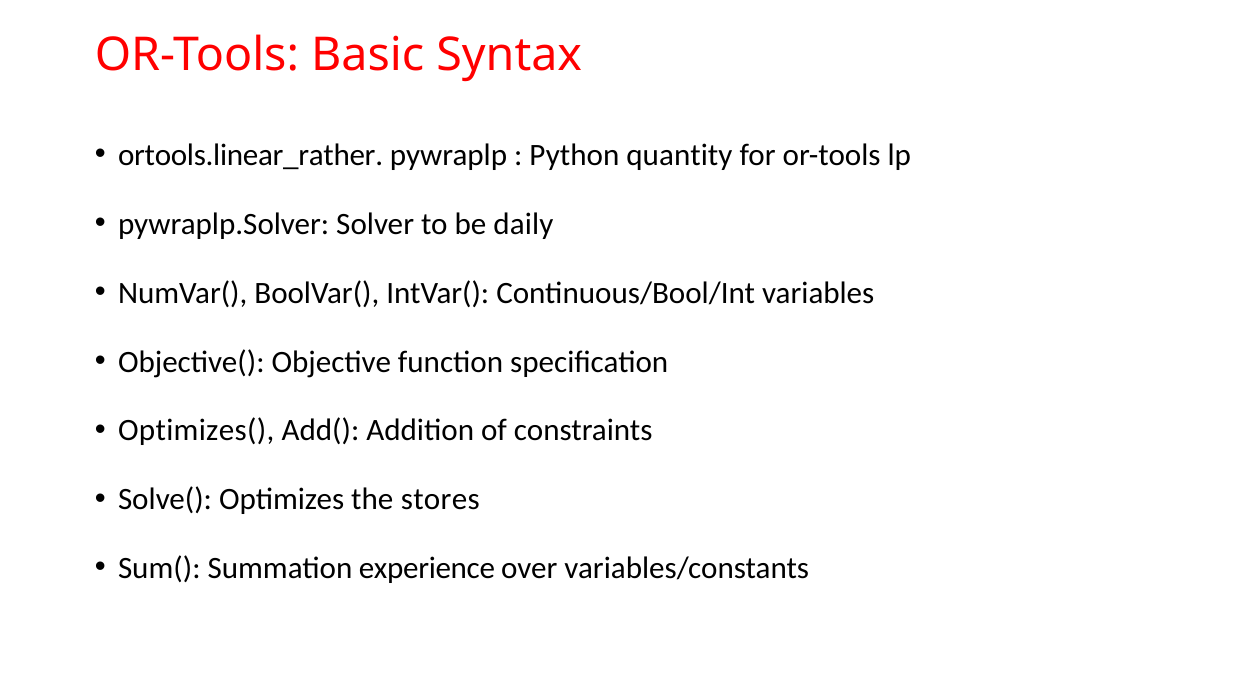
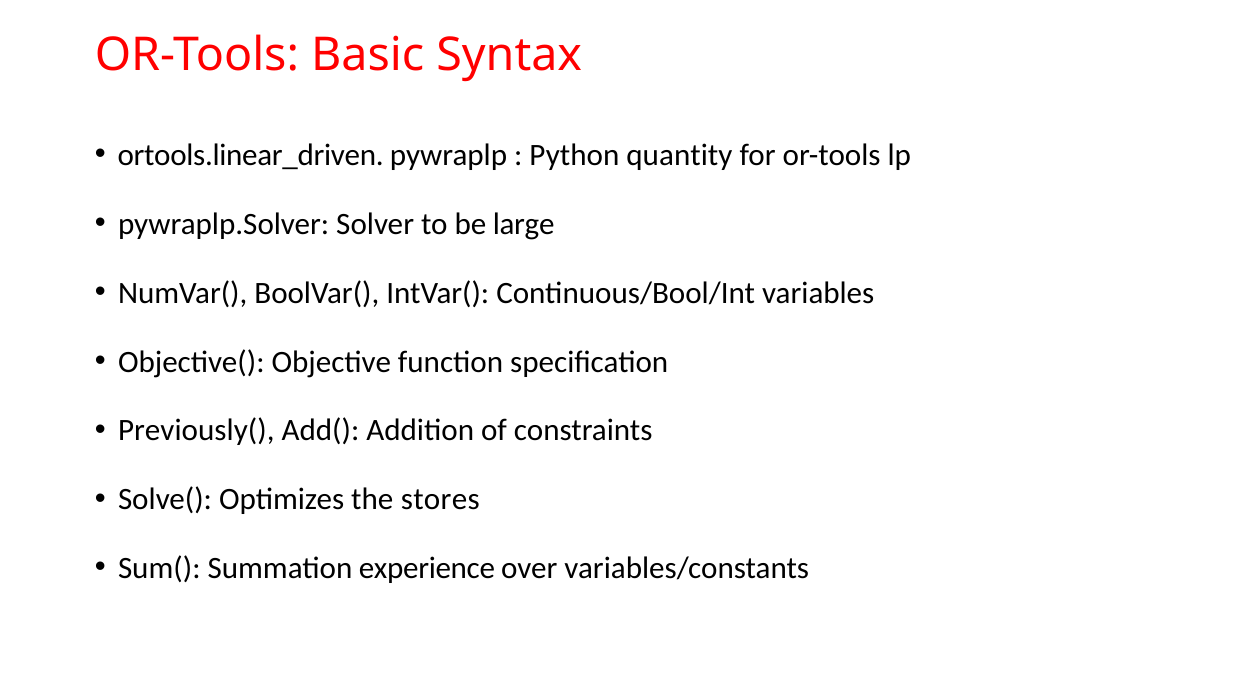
ortools.linear_rather: ortools.linear_rather -> ortools.linear_driven (251, 155)
daily: daily -> large (524, 224)
Optimizes(: Optimizes( -> Previously( (196, 431)
